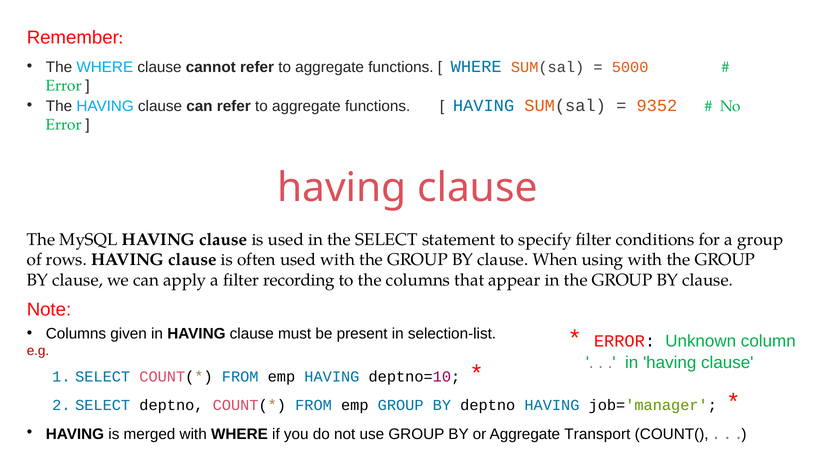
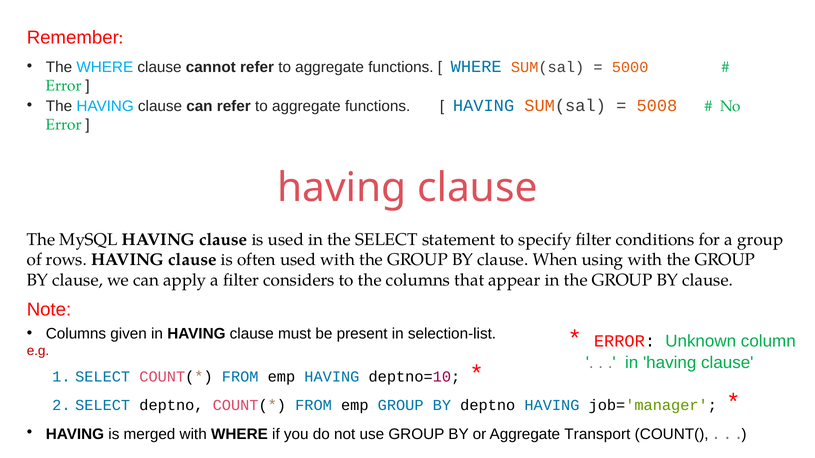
9352: 9352 -> 5008 (657, 106)
recording: recording -> considers (299, 280)
